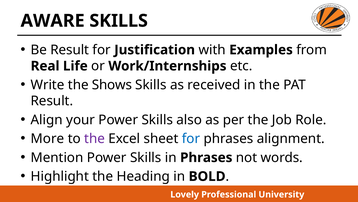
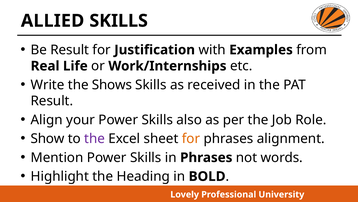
AWARE: AWARE -> ALLIED (53, 21)
More: More -> Show (48, 138)
for colour: blue -> orange (191, 138)
